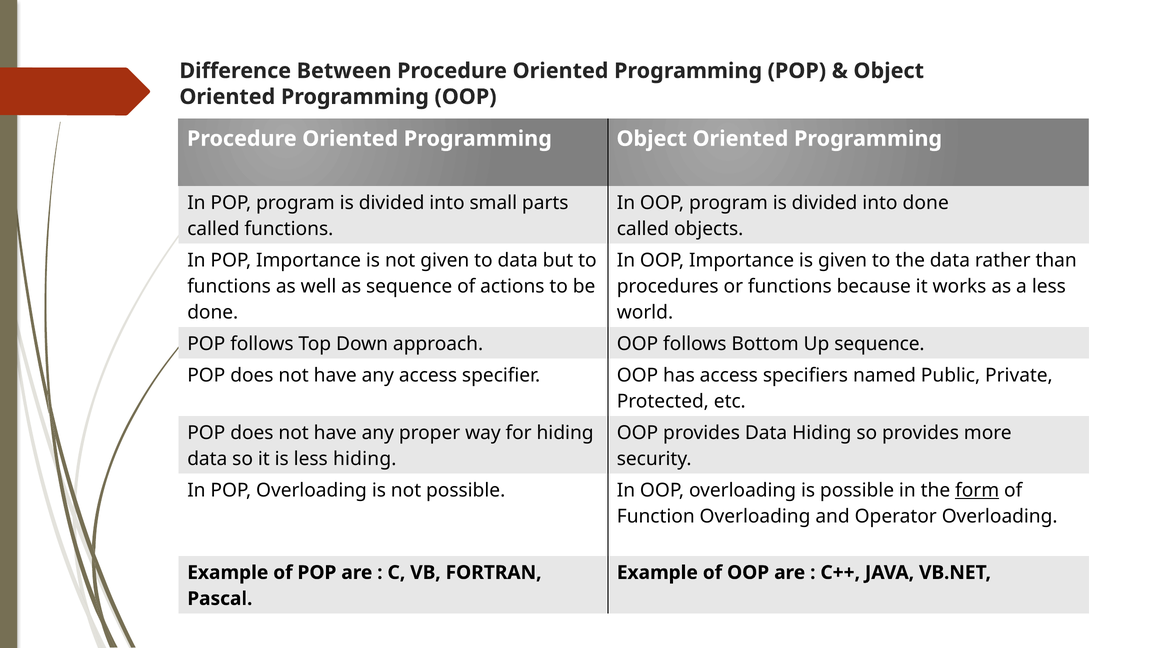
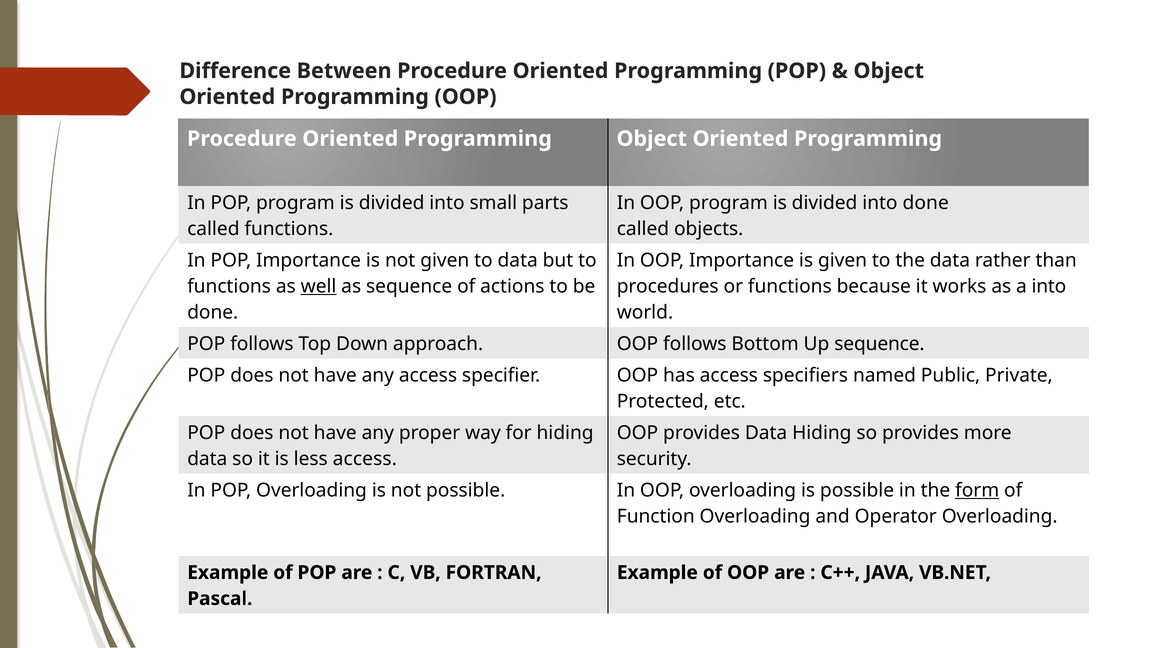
well underline: none -> present (319, 286)
a less: less -> into (1049, 286)
less hiding: hiding -> access (365, 458)
